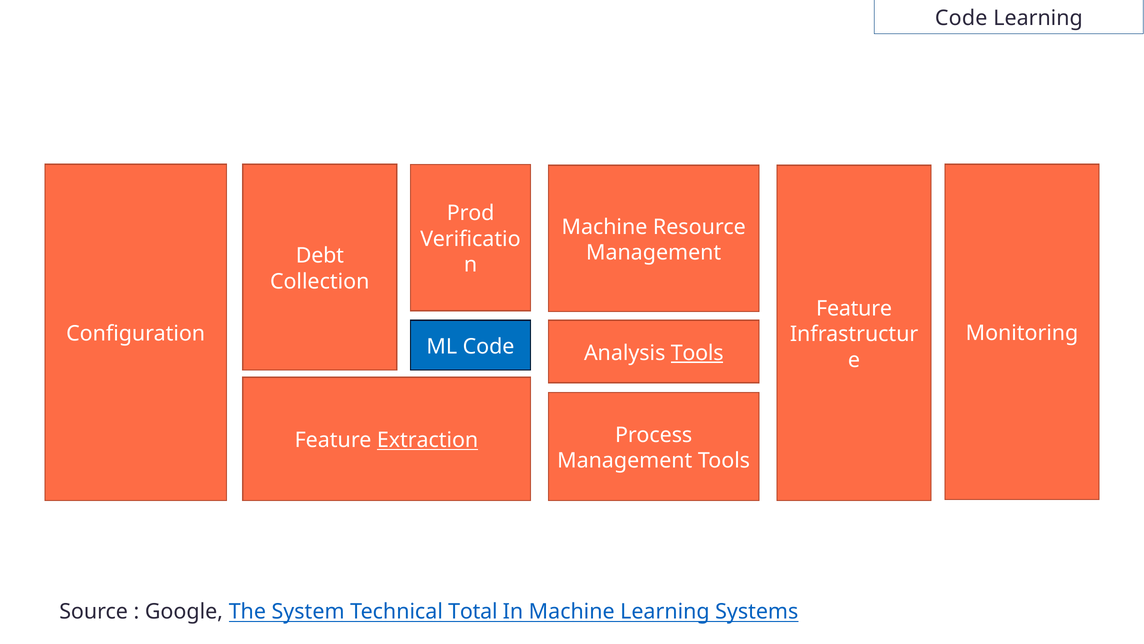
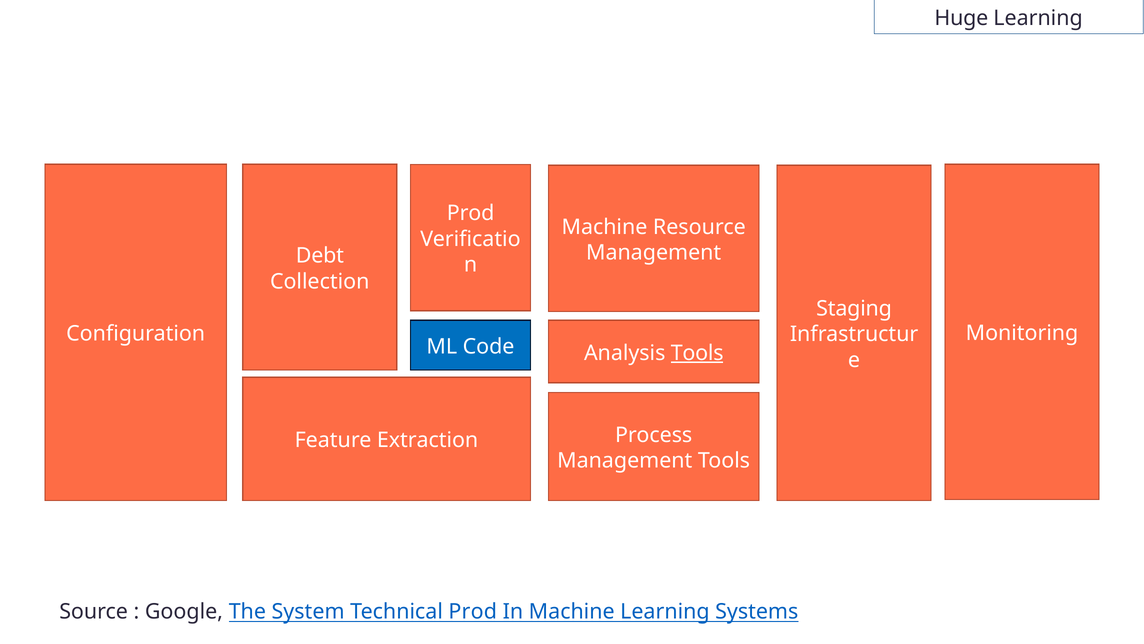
Code: Code -> Huge (961, 18)
Feature: Feature -> Staging (854, 308)
Extraction underline: present -> none (428, 440)
Technical Total: Total -> Prod (473, 611)
